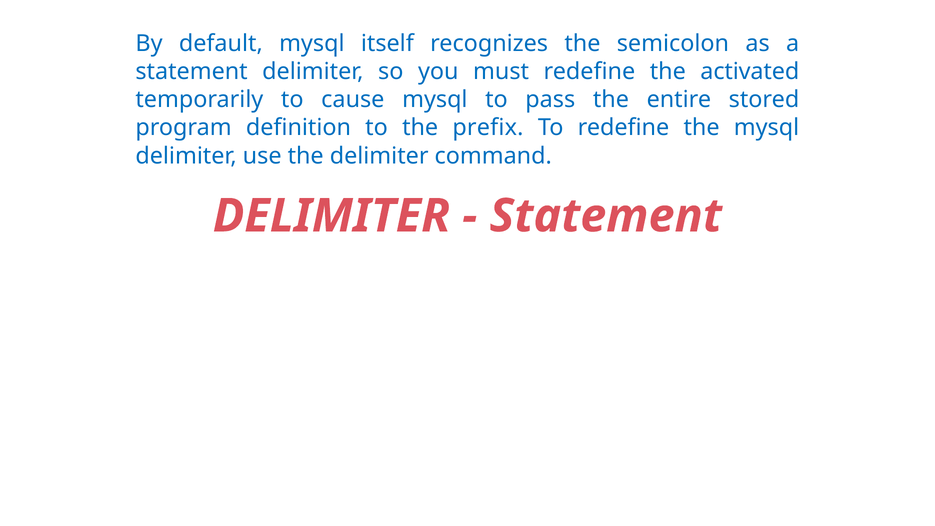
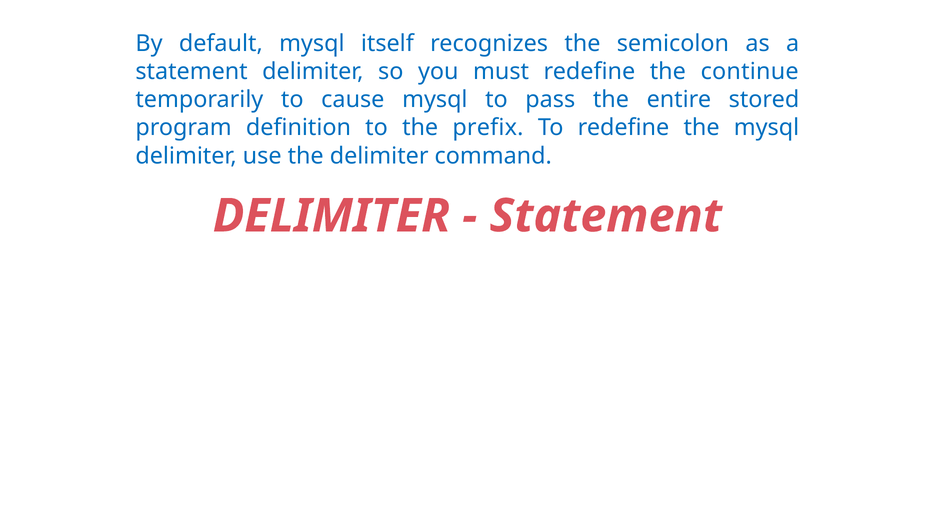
activated: activated -> continue (750, 72)
